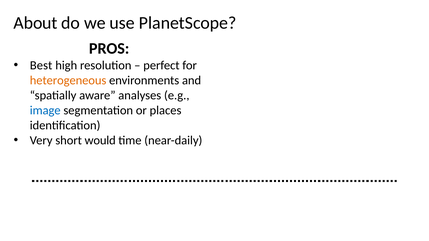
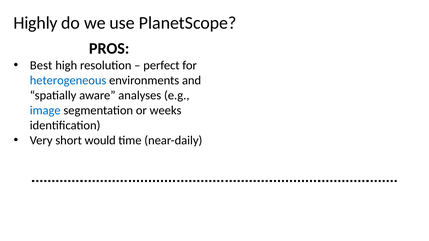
About: About -> Highly (36, 23)
heterogeneous colour: orange -> blue (68, 80)
places: places -> weeks (166, 110)
